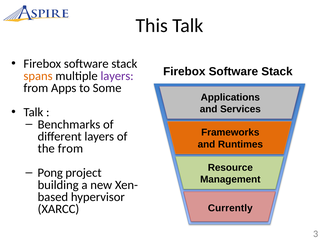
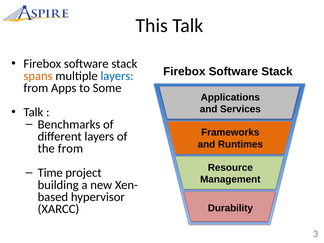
layers colour: purple -> blue (117, 76)
Pong: Pong -> Time (50, 173)
Currently: Currently -> Durability (230, 208)
